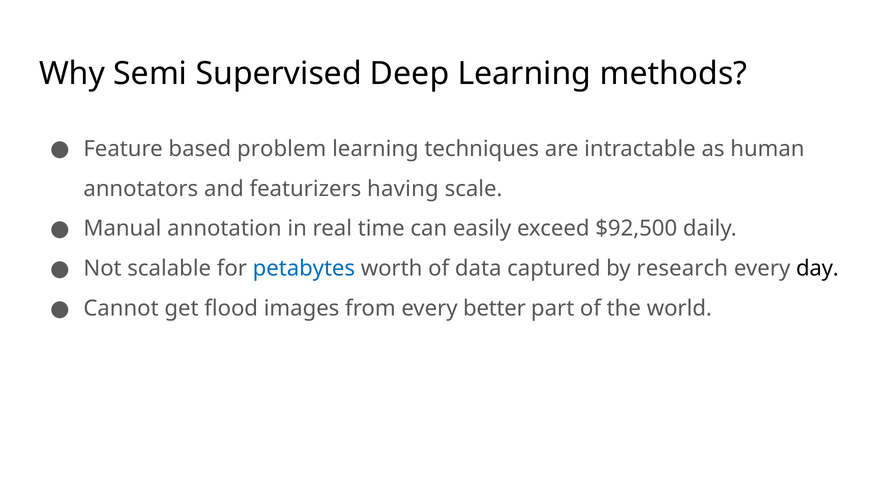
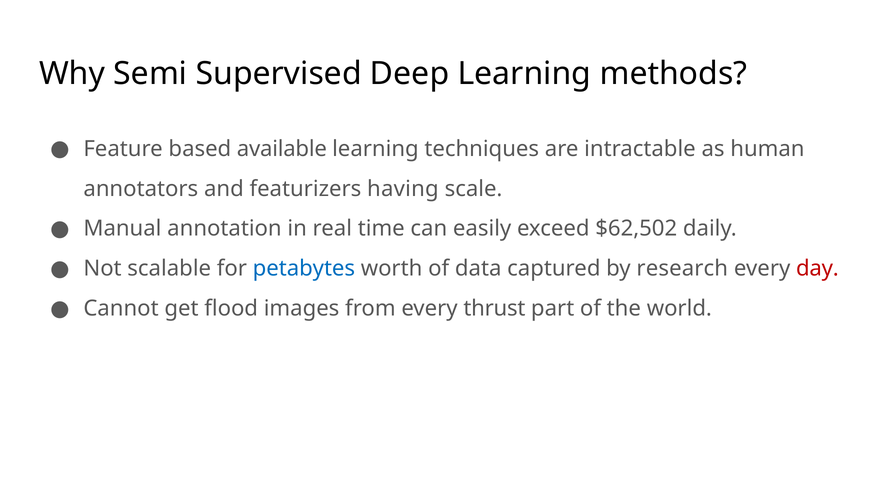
problem: problem -> available (282, 149)
$92,500: $92,500 -> $62,502 (636, 229)
day colour: black -> red (817, 269)
better: better -> thrust (494, 308)
